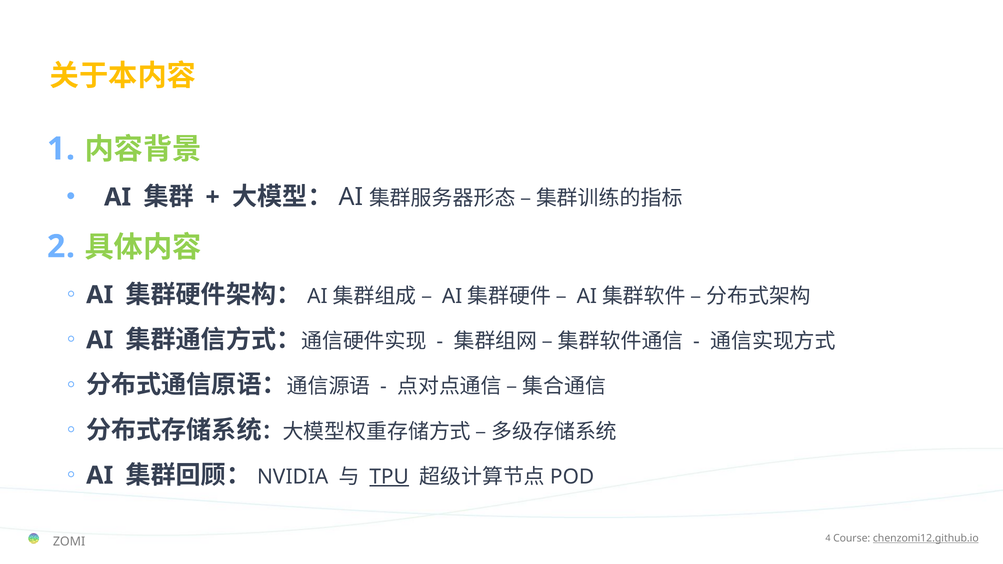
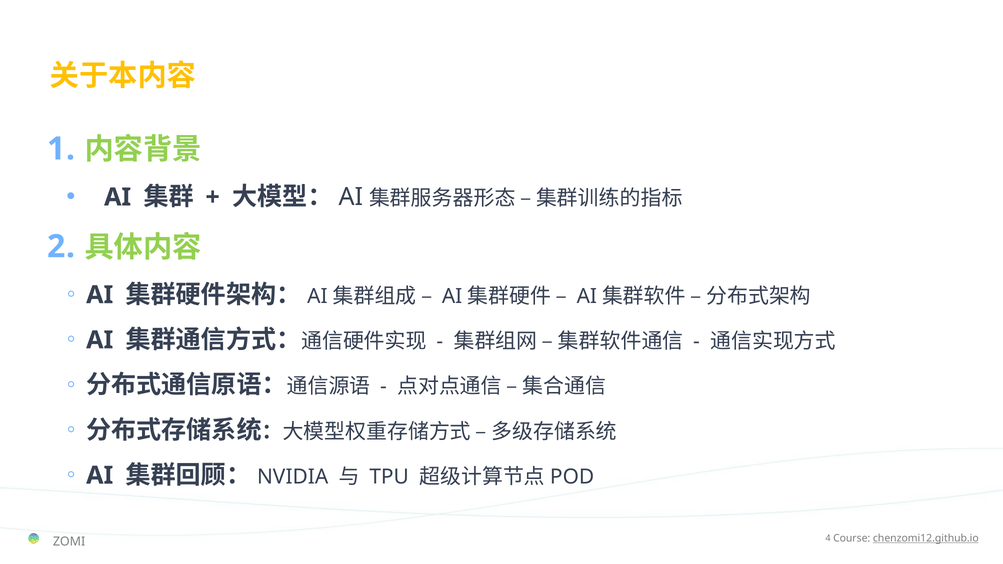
TPU underline: present -> none (389, 477)
